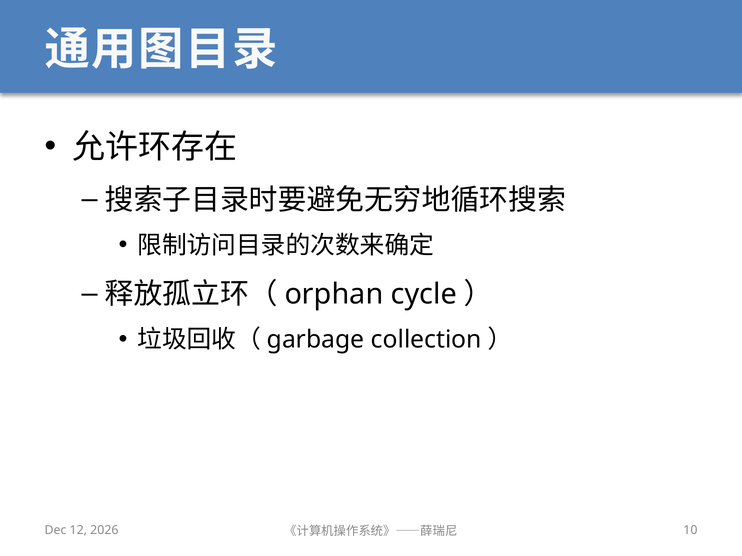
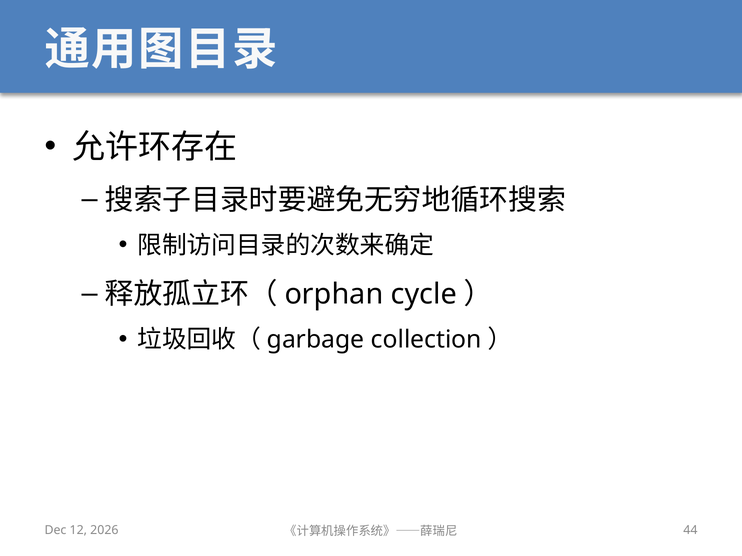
10: 10 -> 44 (690, 530)
